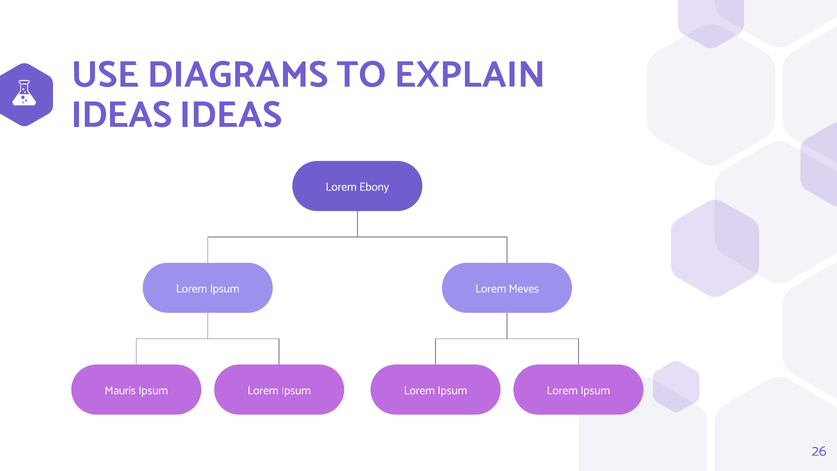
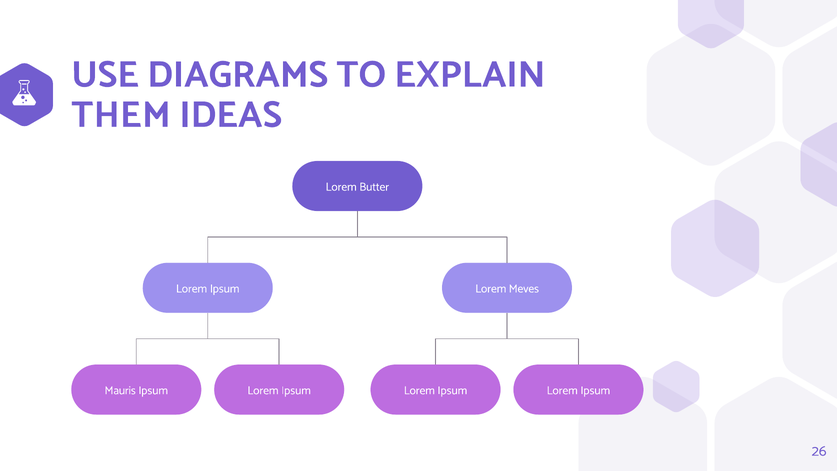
IDEAS: IDEAS -> THEM (121, 115)
Ebony: Ebony -> Butter (374, 187)
